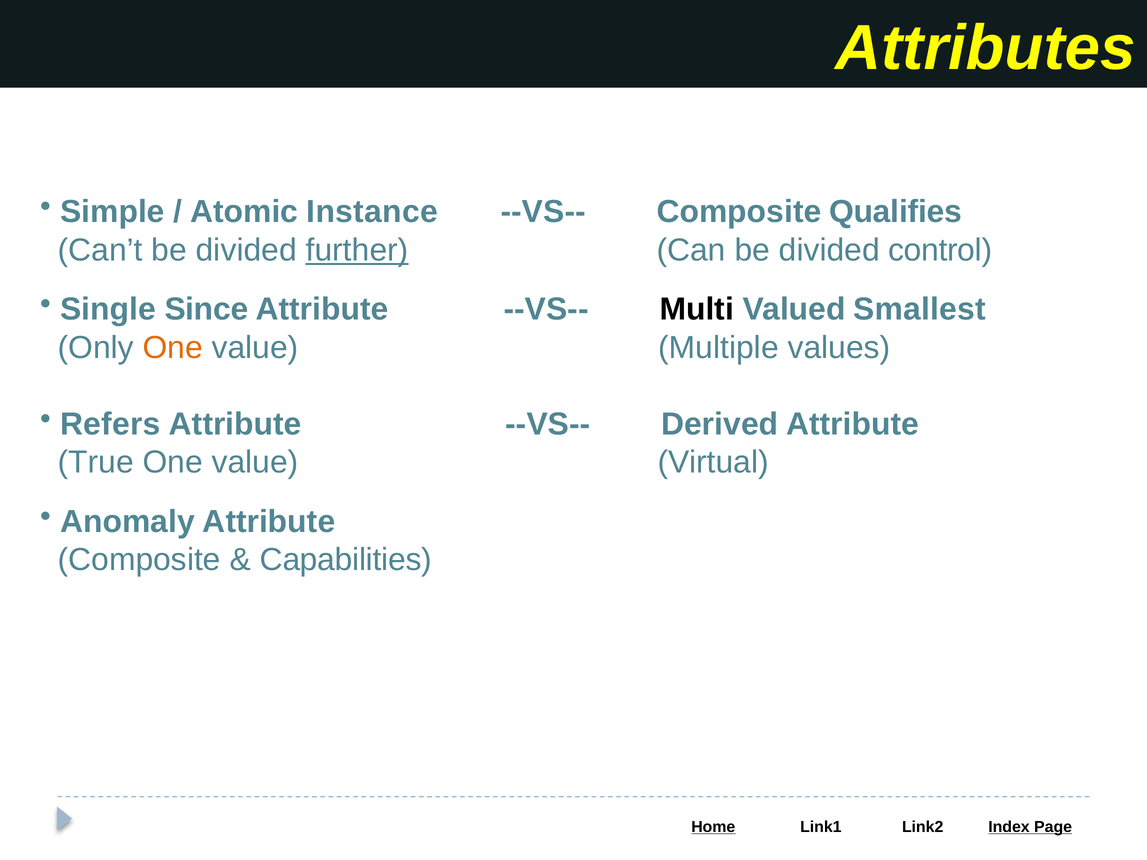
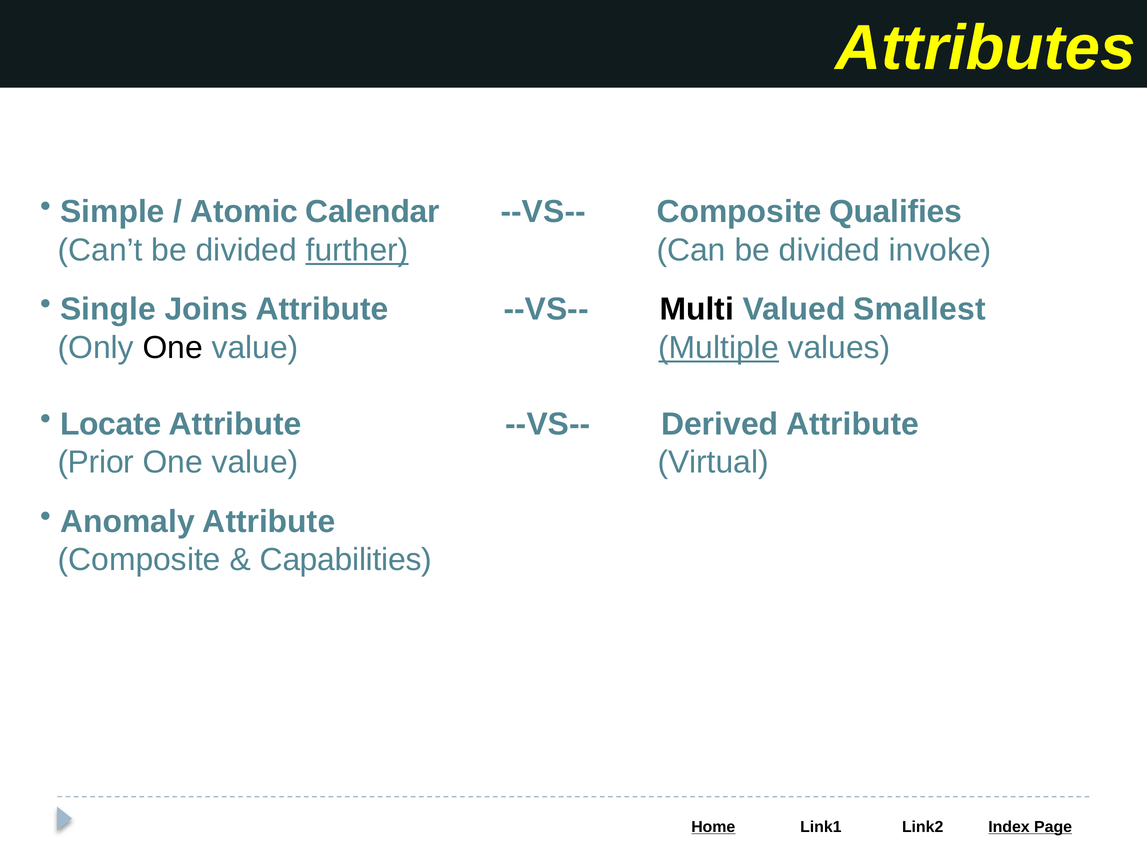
Instance: Instance -> Calendar (372, 212)
control: control -> invoke (940, 250)
Since: Since -> Joins (206, 310)
One colour: orange -> black (173, 348)
Multiple underline: none -> present (719, 348)
Refers: Refers -> Locate (111, 424)
True: True -> Prior (96, 463)
